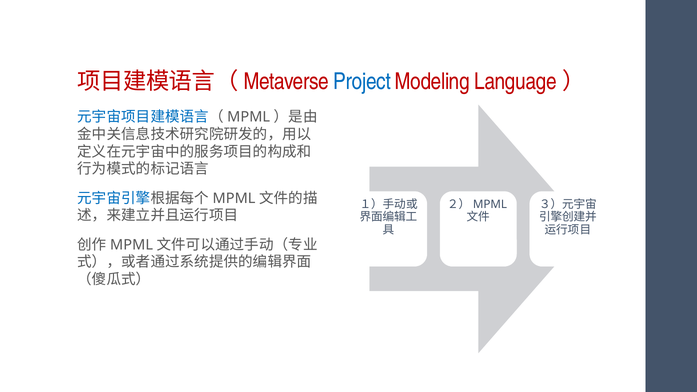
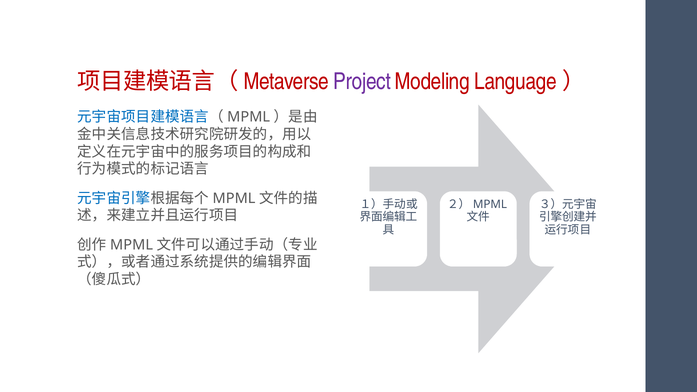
Project colour: blue -> purple (362, 81)
